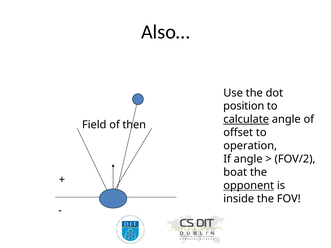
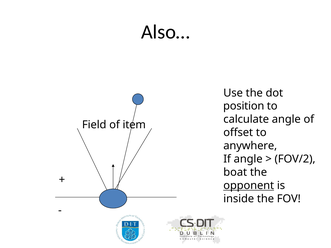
calculate underline: present -> none (246, 119)
then: then -> item (134, 125)
operation: operation -> anywhere (250, 146)
